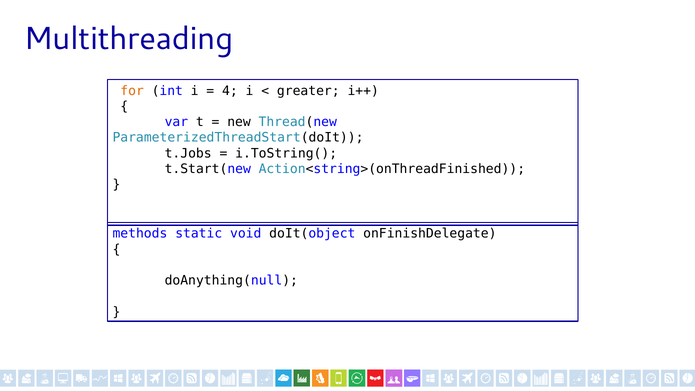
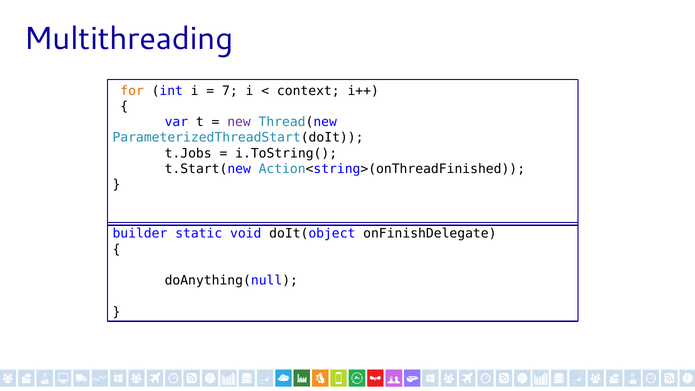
4: 4 -> 7 (230, 91)
greater: greater -> context (308, 91)
new colour: black -> purple (239, 122)
methods: methods -> builder (140, 234)
